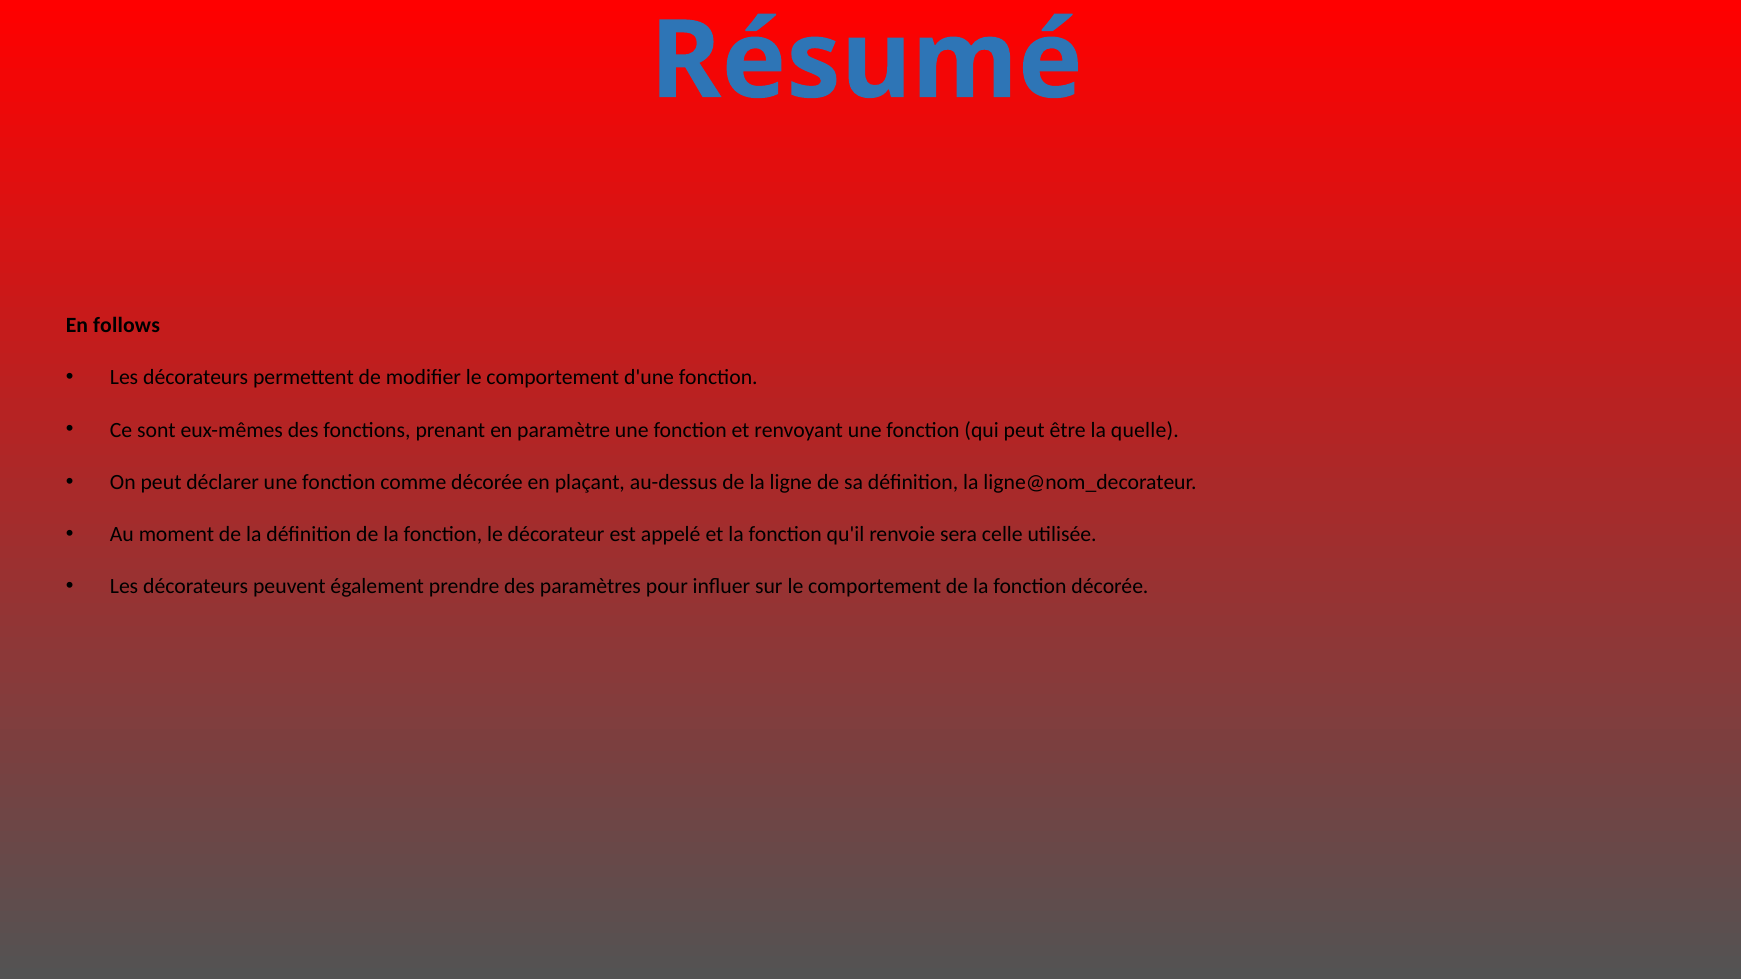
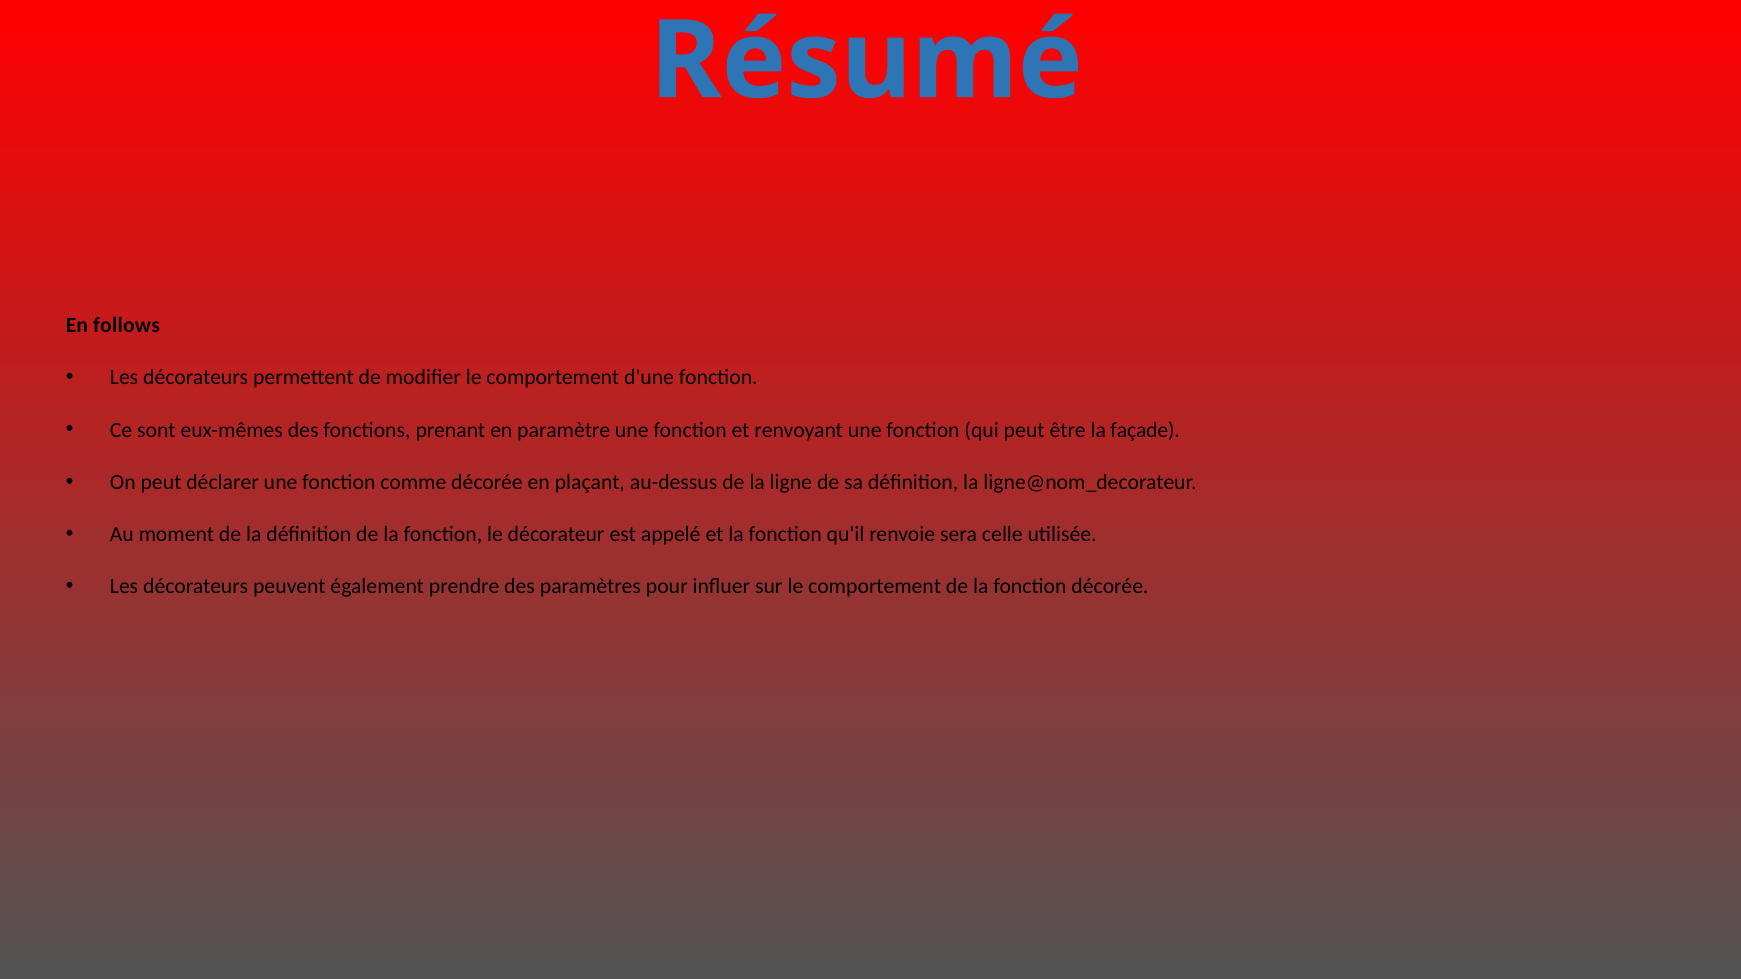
quelle: quelle -> façade (1145, 430)
